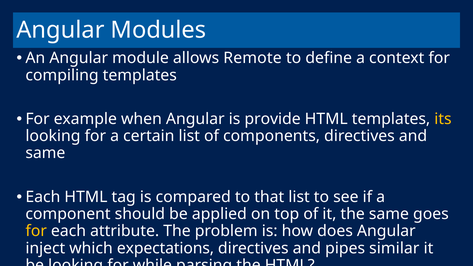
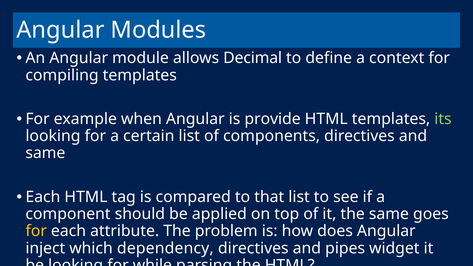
Remote: Remote -> Decimal (253, 58)
its colour: yellow -> light green (443, 119)
expectations: expectations -> dependency (165, 248)
similar: similar -> widget (394, 248)
